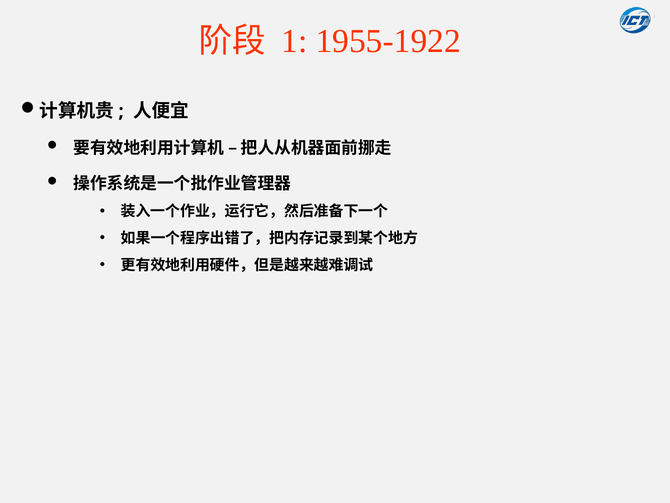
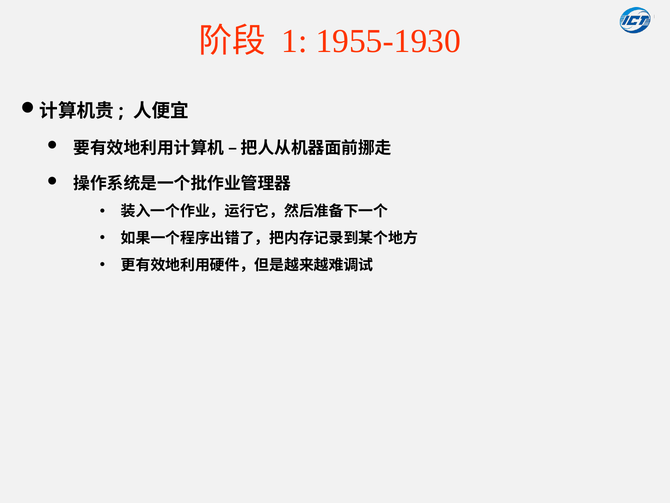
1955-1922: 1955-1922 -> 1955-1930 (388, 41)
